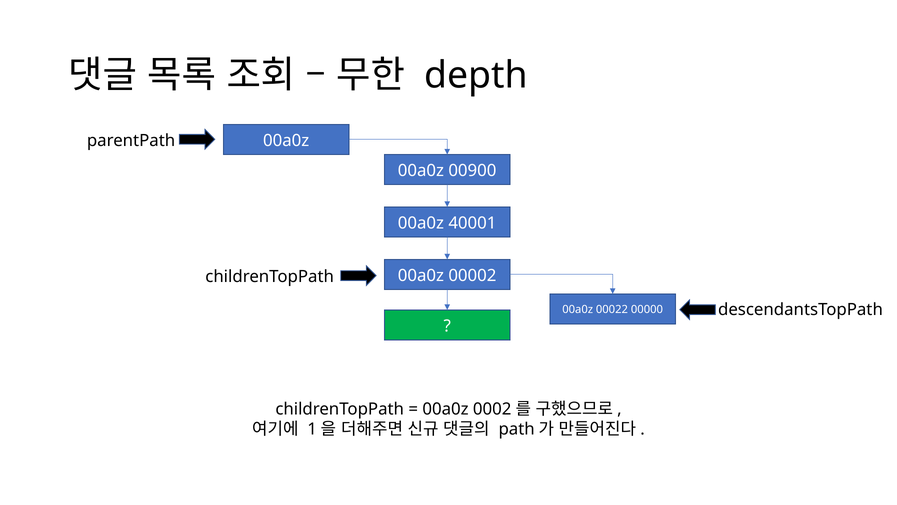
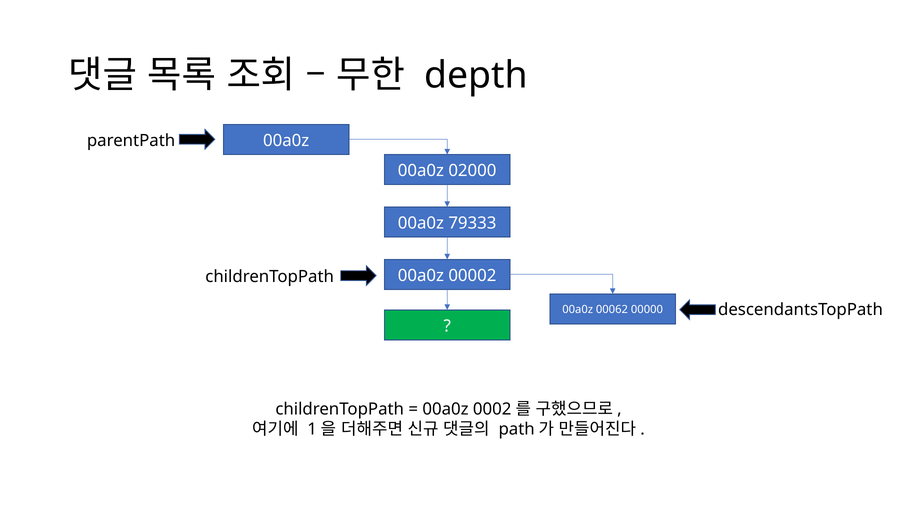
00900: 00900 -> 02000 (472, 171)
40001: 40001 -> 79333 (472, 223)
00022: 00022 -> 00062 (612, 309)
